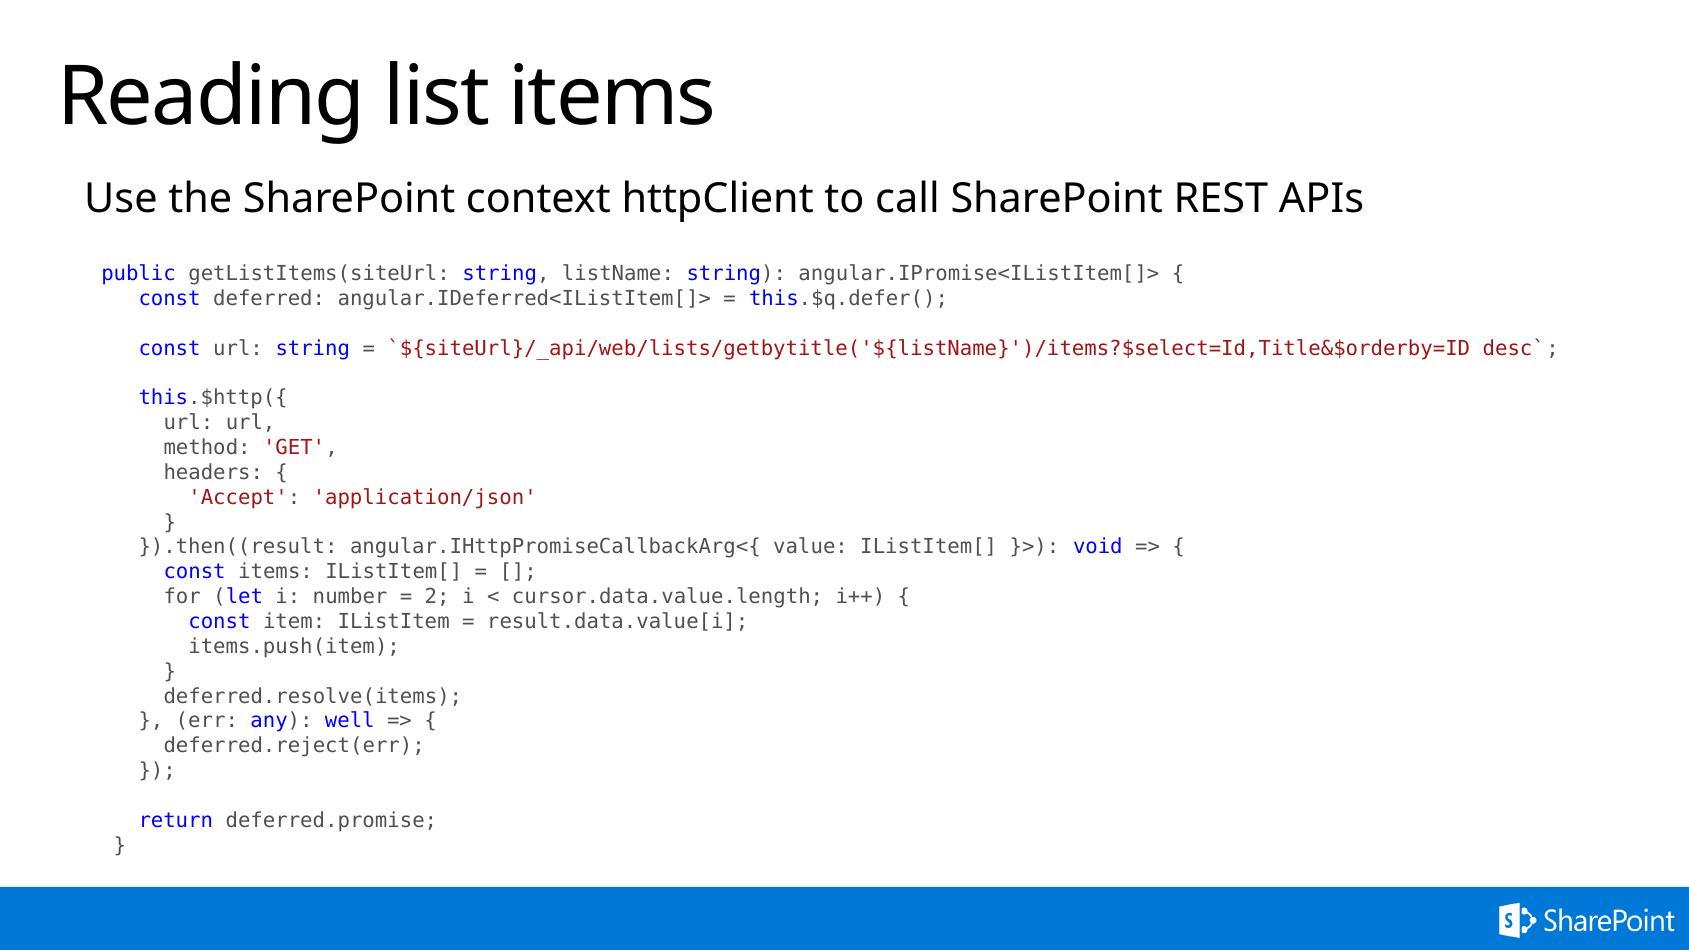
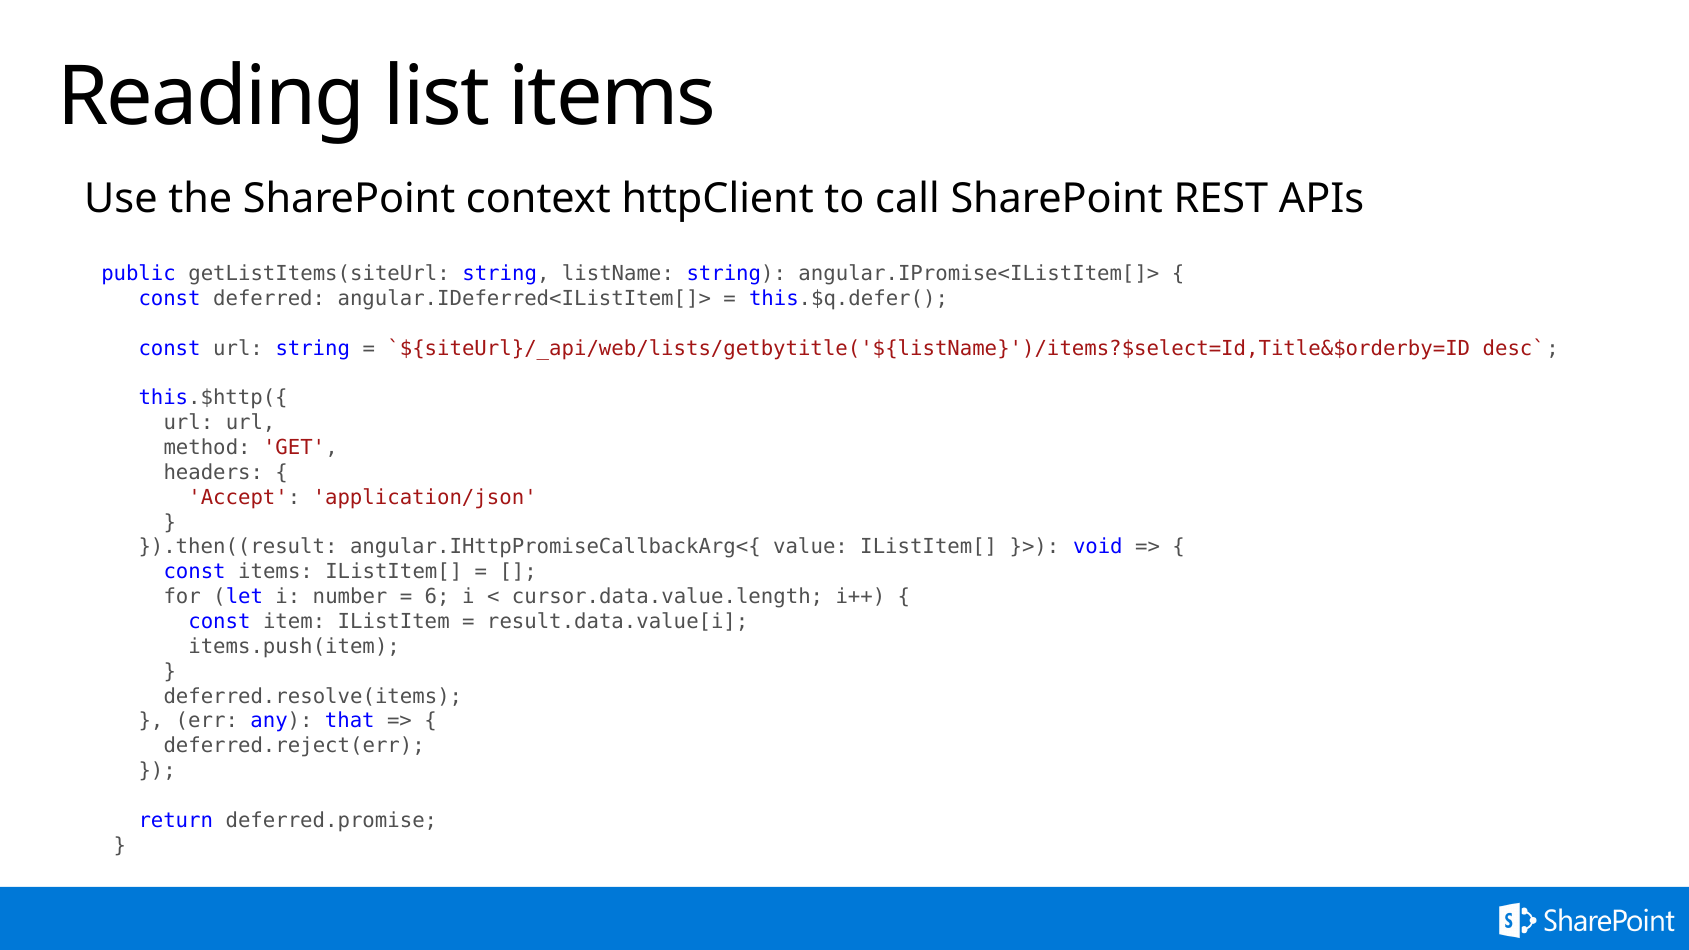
2: 2 -> 6 (437, 597)
well: well -> that (350, 721)
